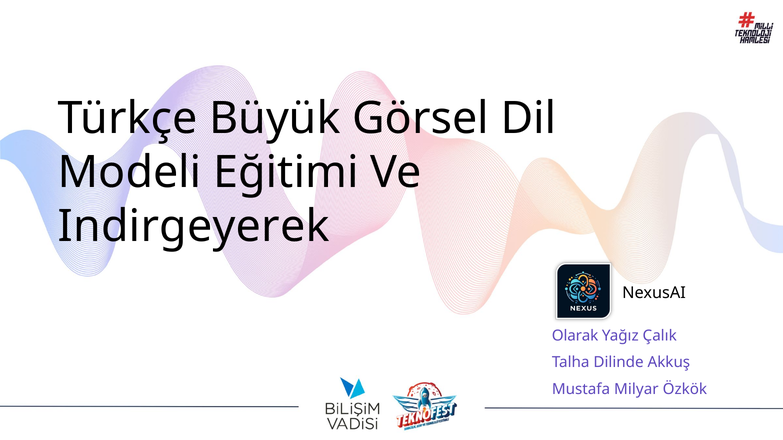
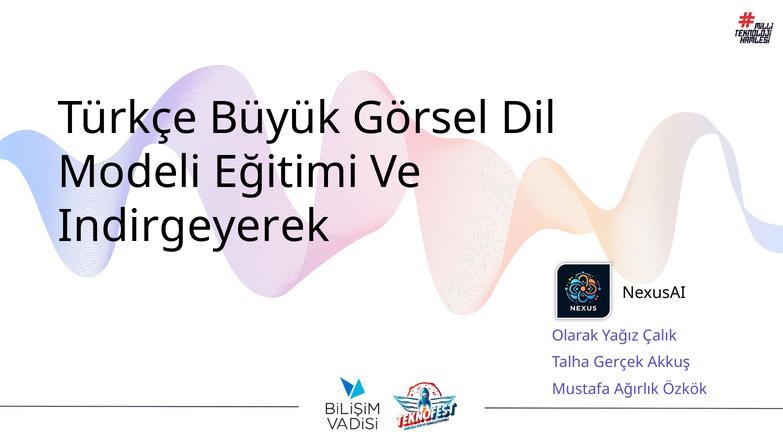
Dilinde: Dilinde -> Gerçek (619, 363)
Milyar: Milyar -> Ağırlık (636, 389)
